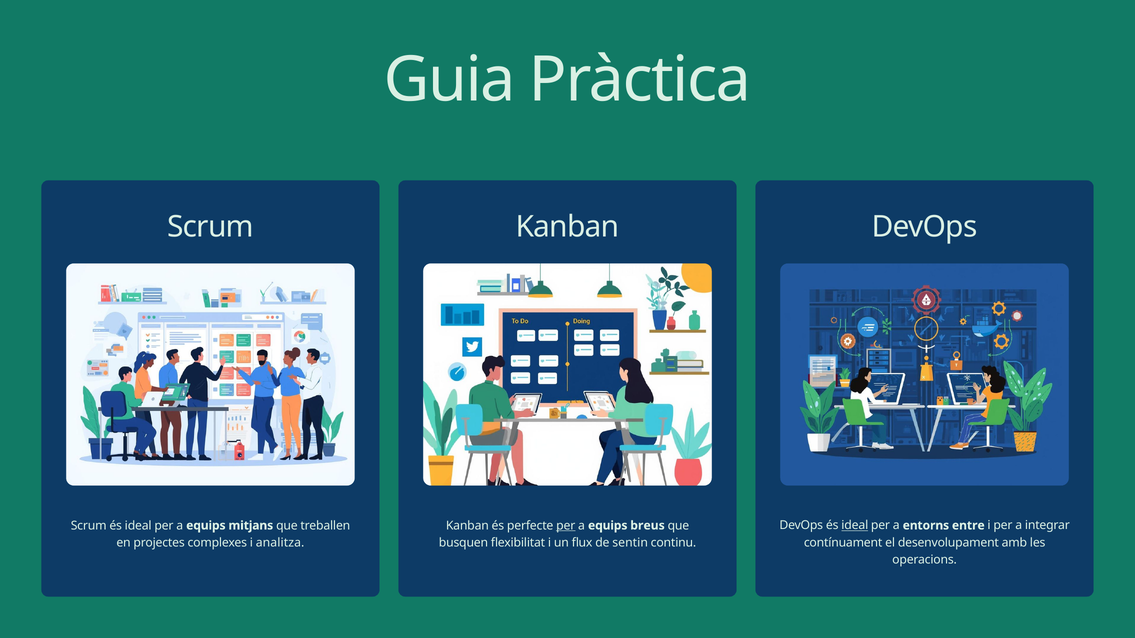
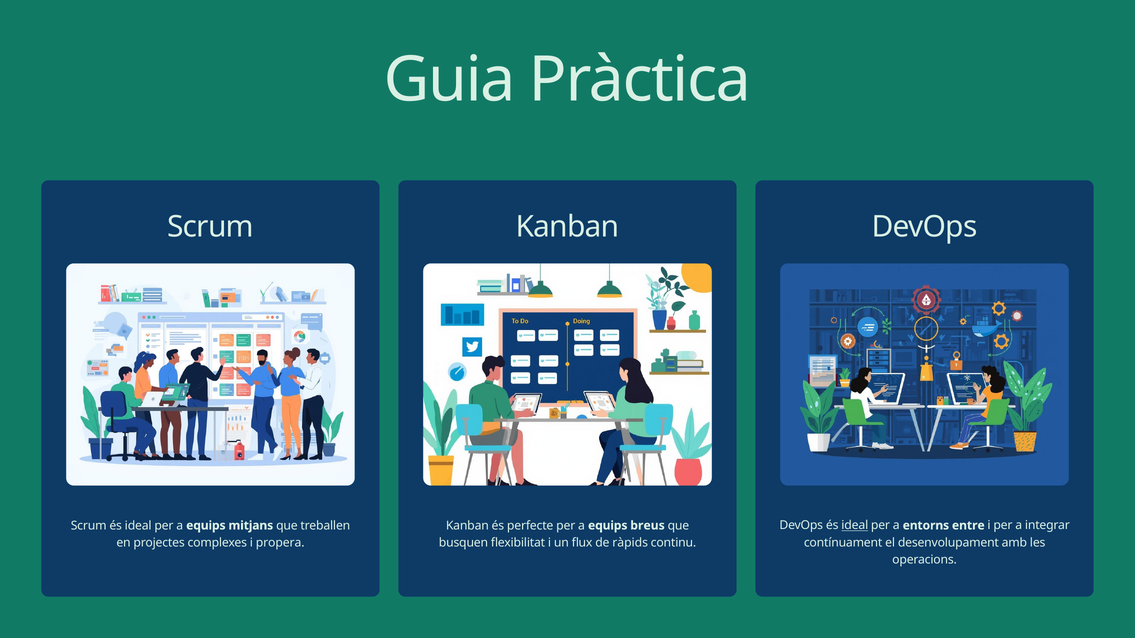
per underline: present -> none (566, 526)
analitza: analitza -> propera (280, 543)
sentin: sentin -> ràpids (630, 543)
